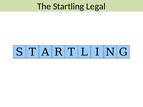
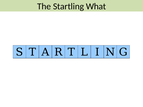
Legal: Legal -> What (96, 6)
